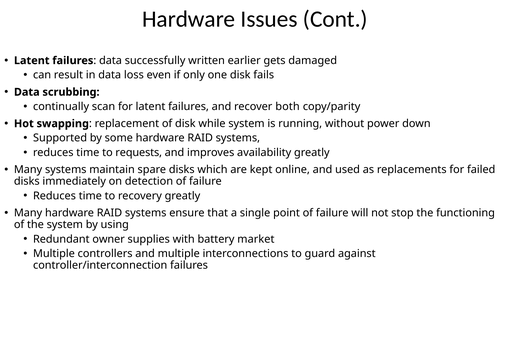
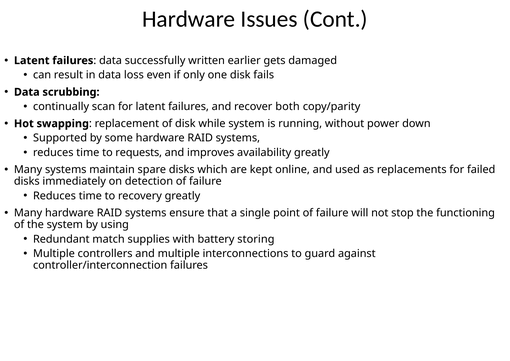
owner: owner -> match (109, 239)
market: market -> storing (256, 239)
